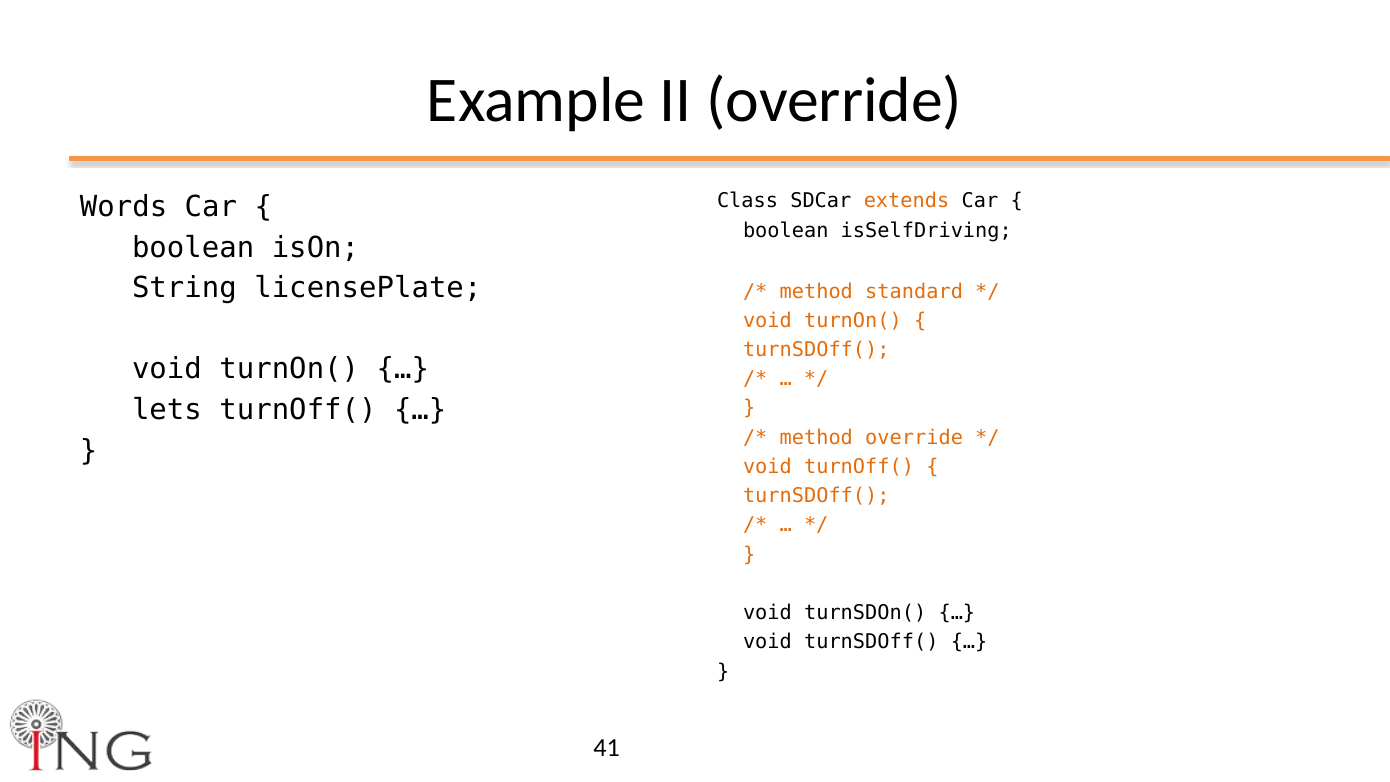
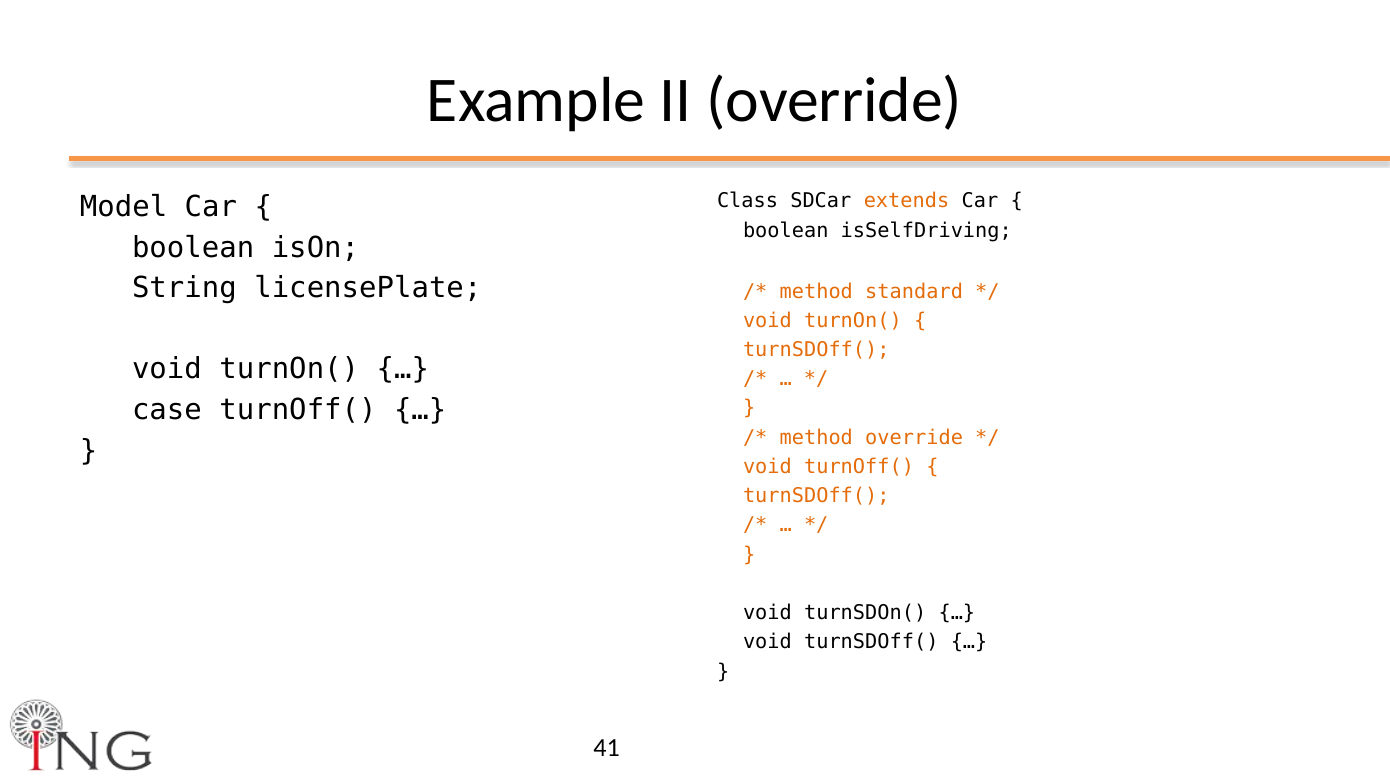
Words: Words -> Model (124, 207)
lets: lets -> case (167, 410)
